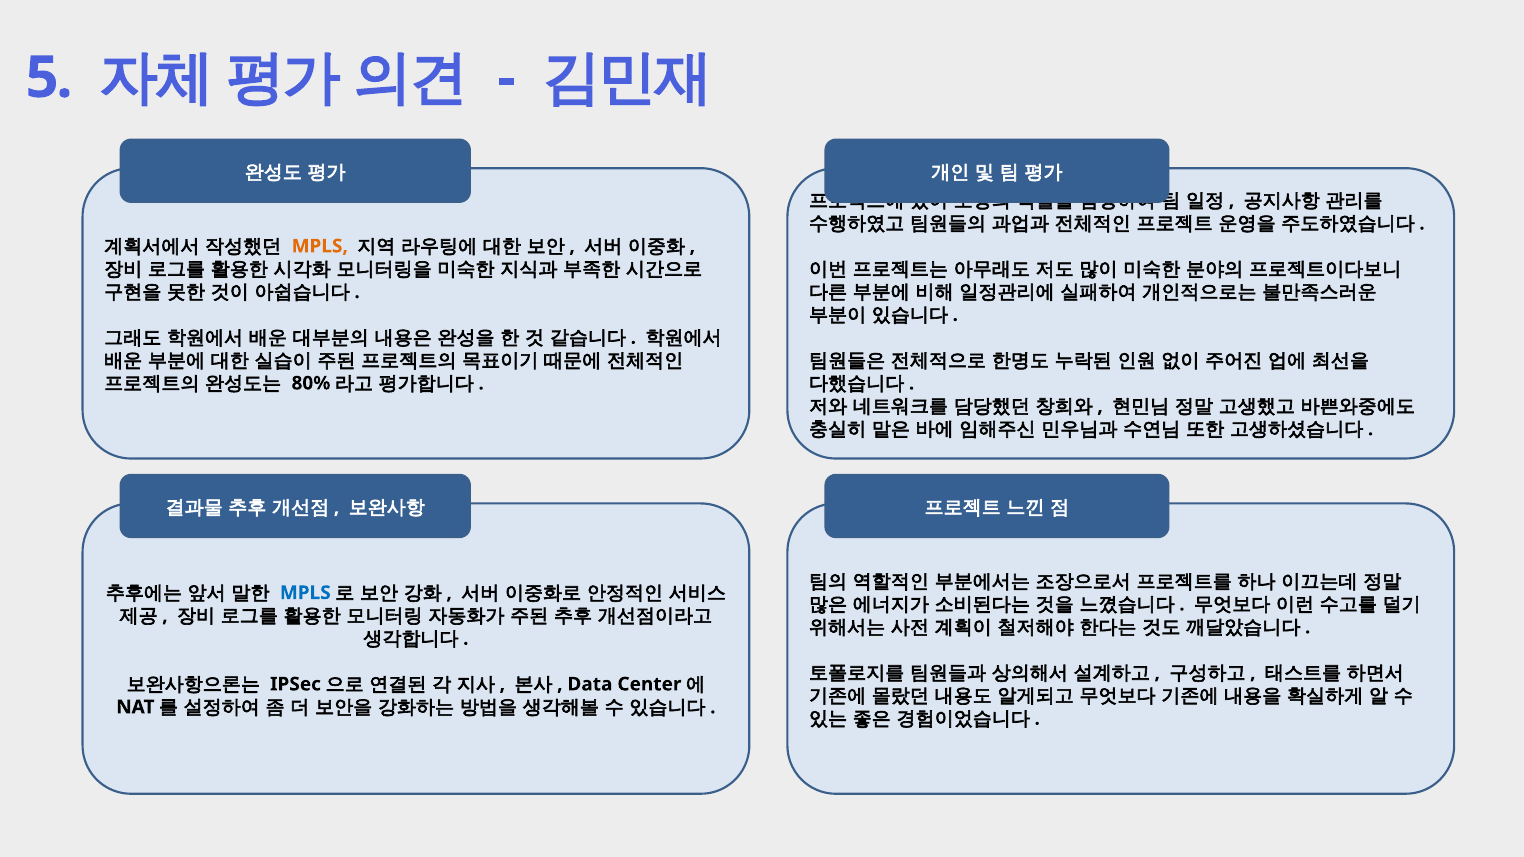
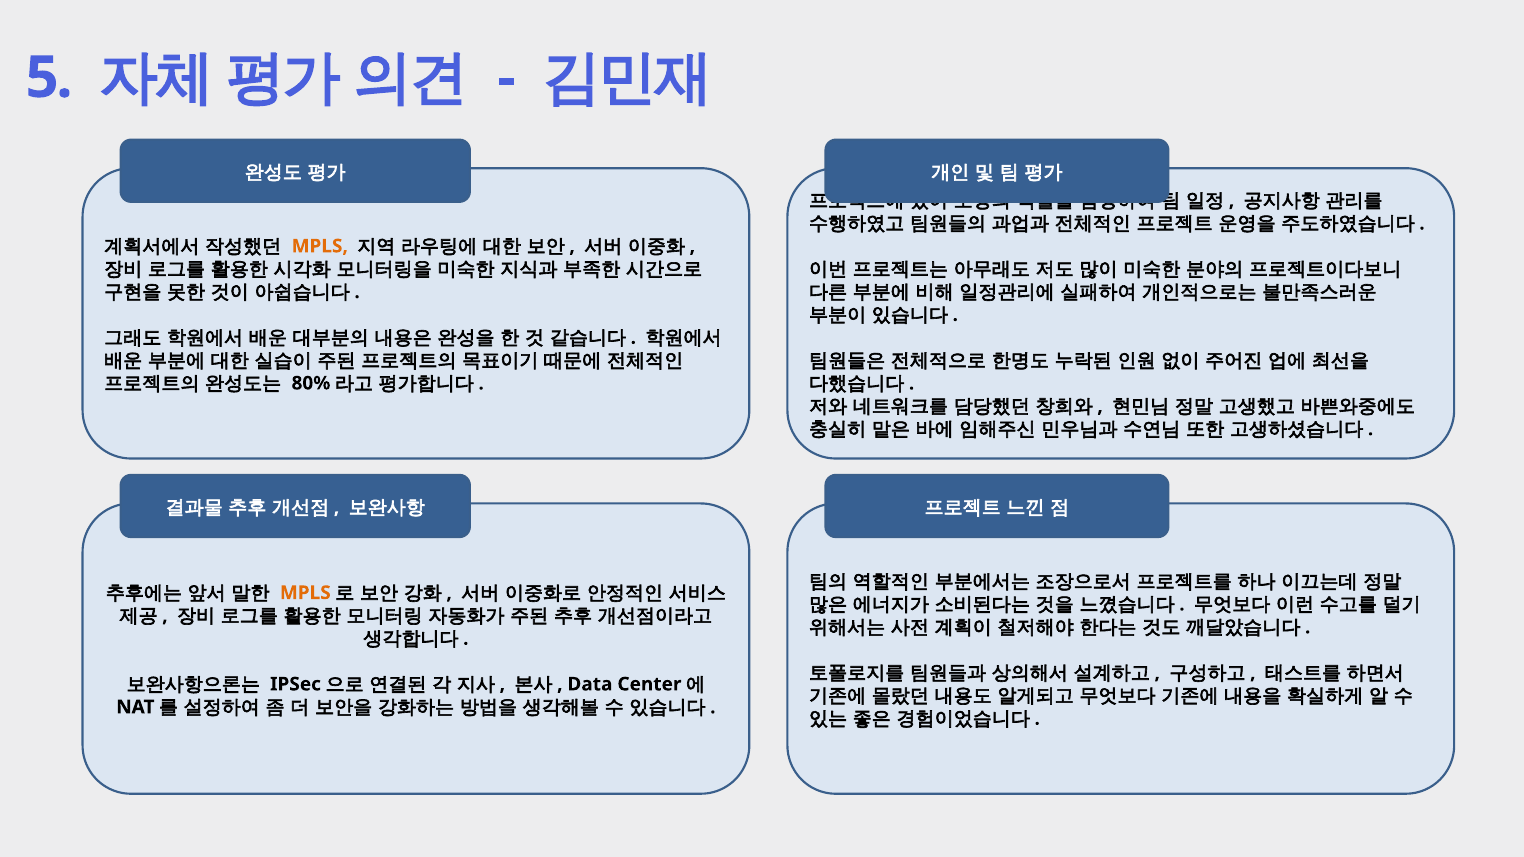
MPLS colour: blue -> orange (305, 593)
